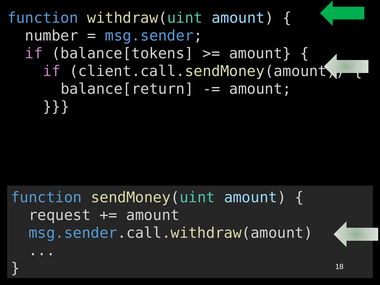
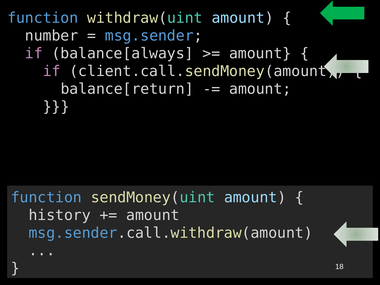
balance[tokens: balance[tokens -> balance[always (123, 54)
request: request -> history (60, 215)
